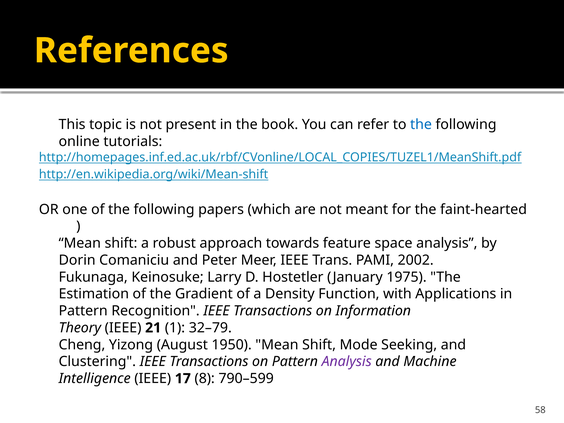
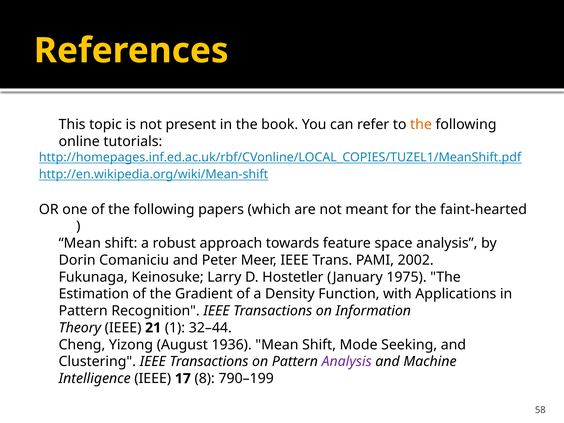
the colour: blue -> orange (421, 125)
32–79: 32–79 -> 32–44 (210, 328)
1950: 1950 -> 1936 (232, 345)
790–599: 790–599 -> 790–199 (246, 379)
